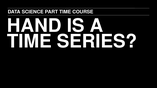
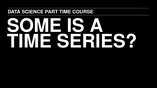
HAND: HAND -> SOME (34, 26)
